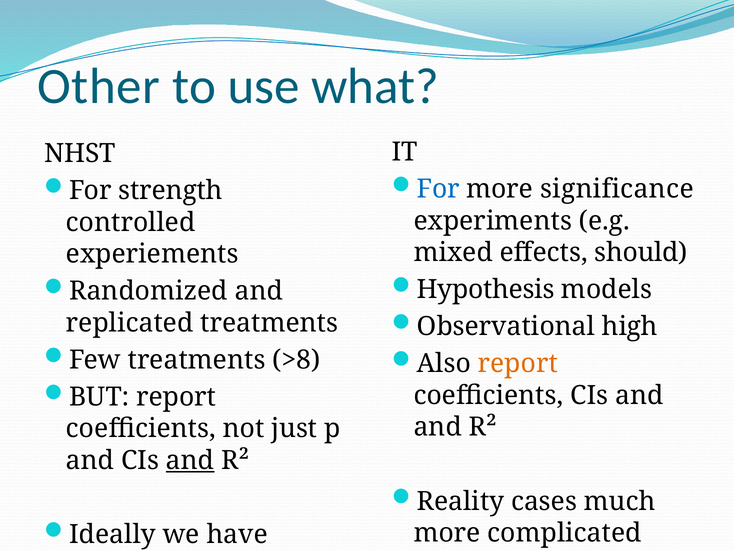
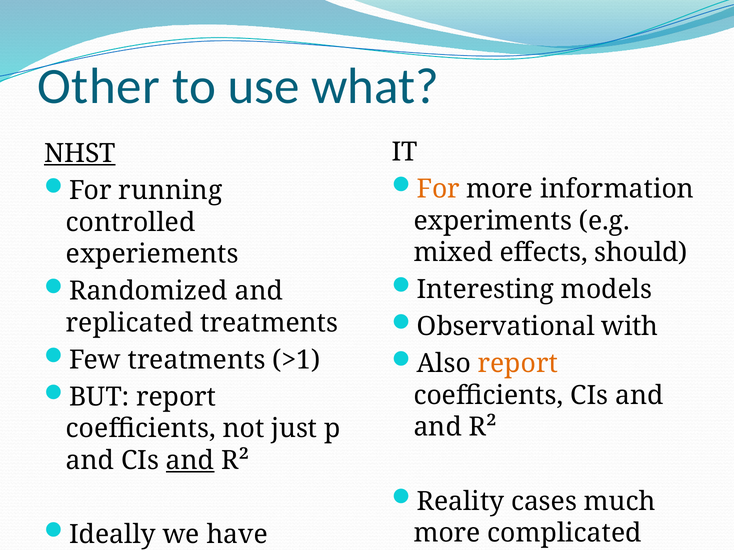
NHST underline: none -> present (80, 154)
For colour: blue -> orange (438, 189)
significance: significance -> information (617, 189)
strength: strength -> running (170, 191)
Hypothesis: Hypothesis -> Interesting (485, 290)
high: high -> with (630, 327)
>8: >8 -> >1 (296, 360)
